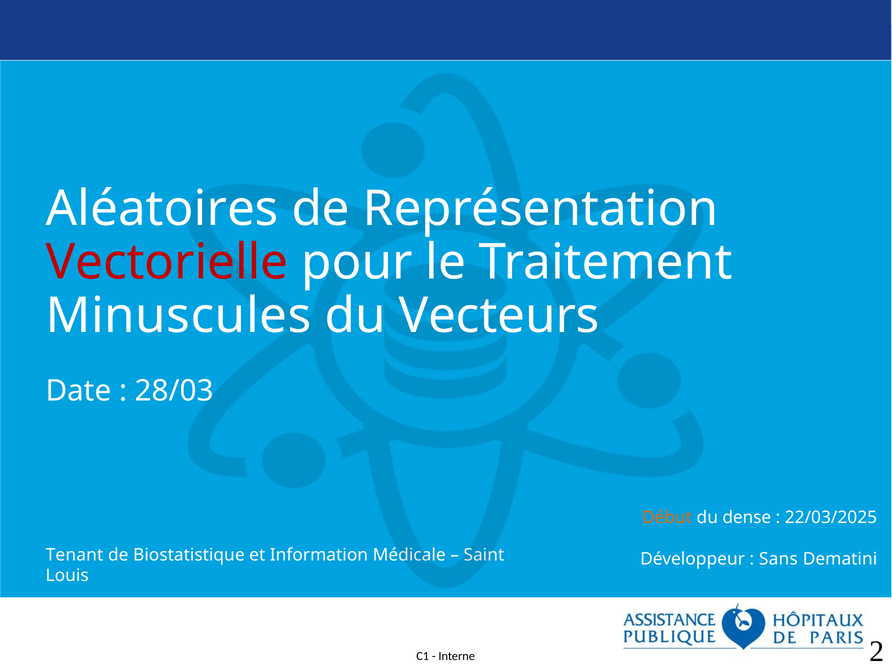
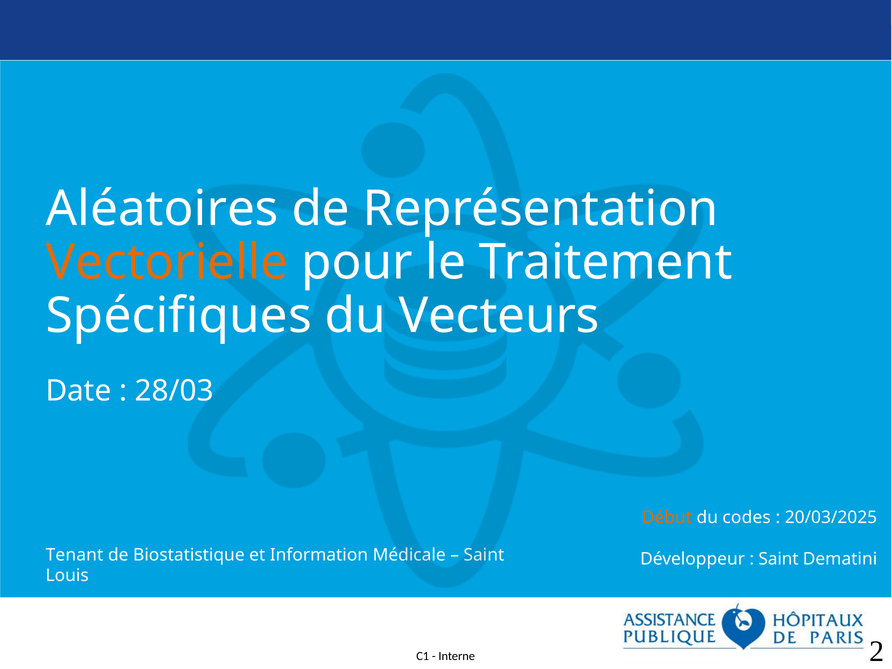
Vectorielle colour: red -> orange (167, 262)
Minuscules: Minuscules -> Spécifiques (179, 316)
dense: dense -> codes (747, 517)
22/03/2025: 22/03/2025 -> 20/03/2025 (831, 517)
Sans: Sans -> Saint (779, 559)
